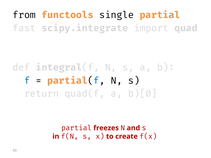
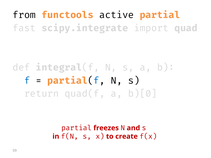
single: single -> active (117, 15)
